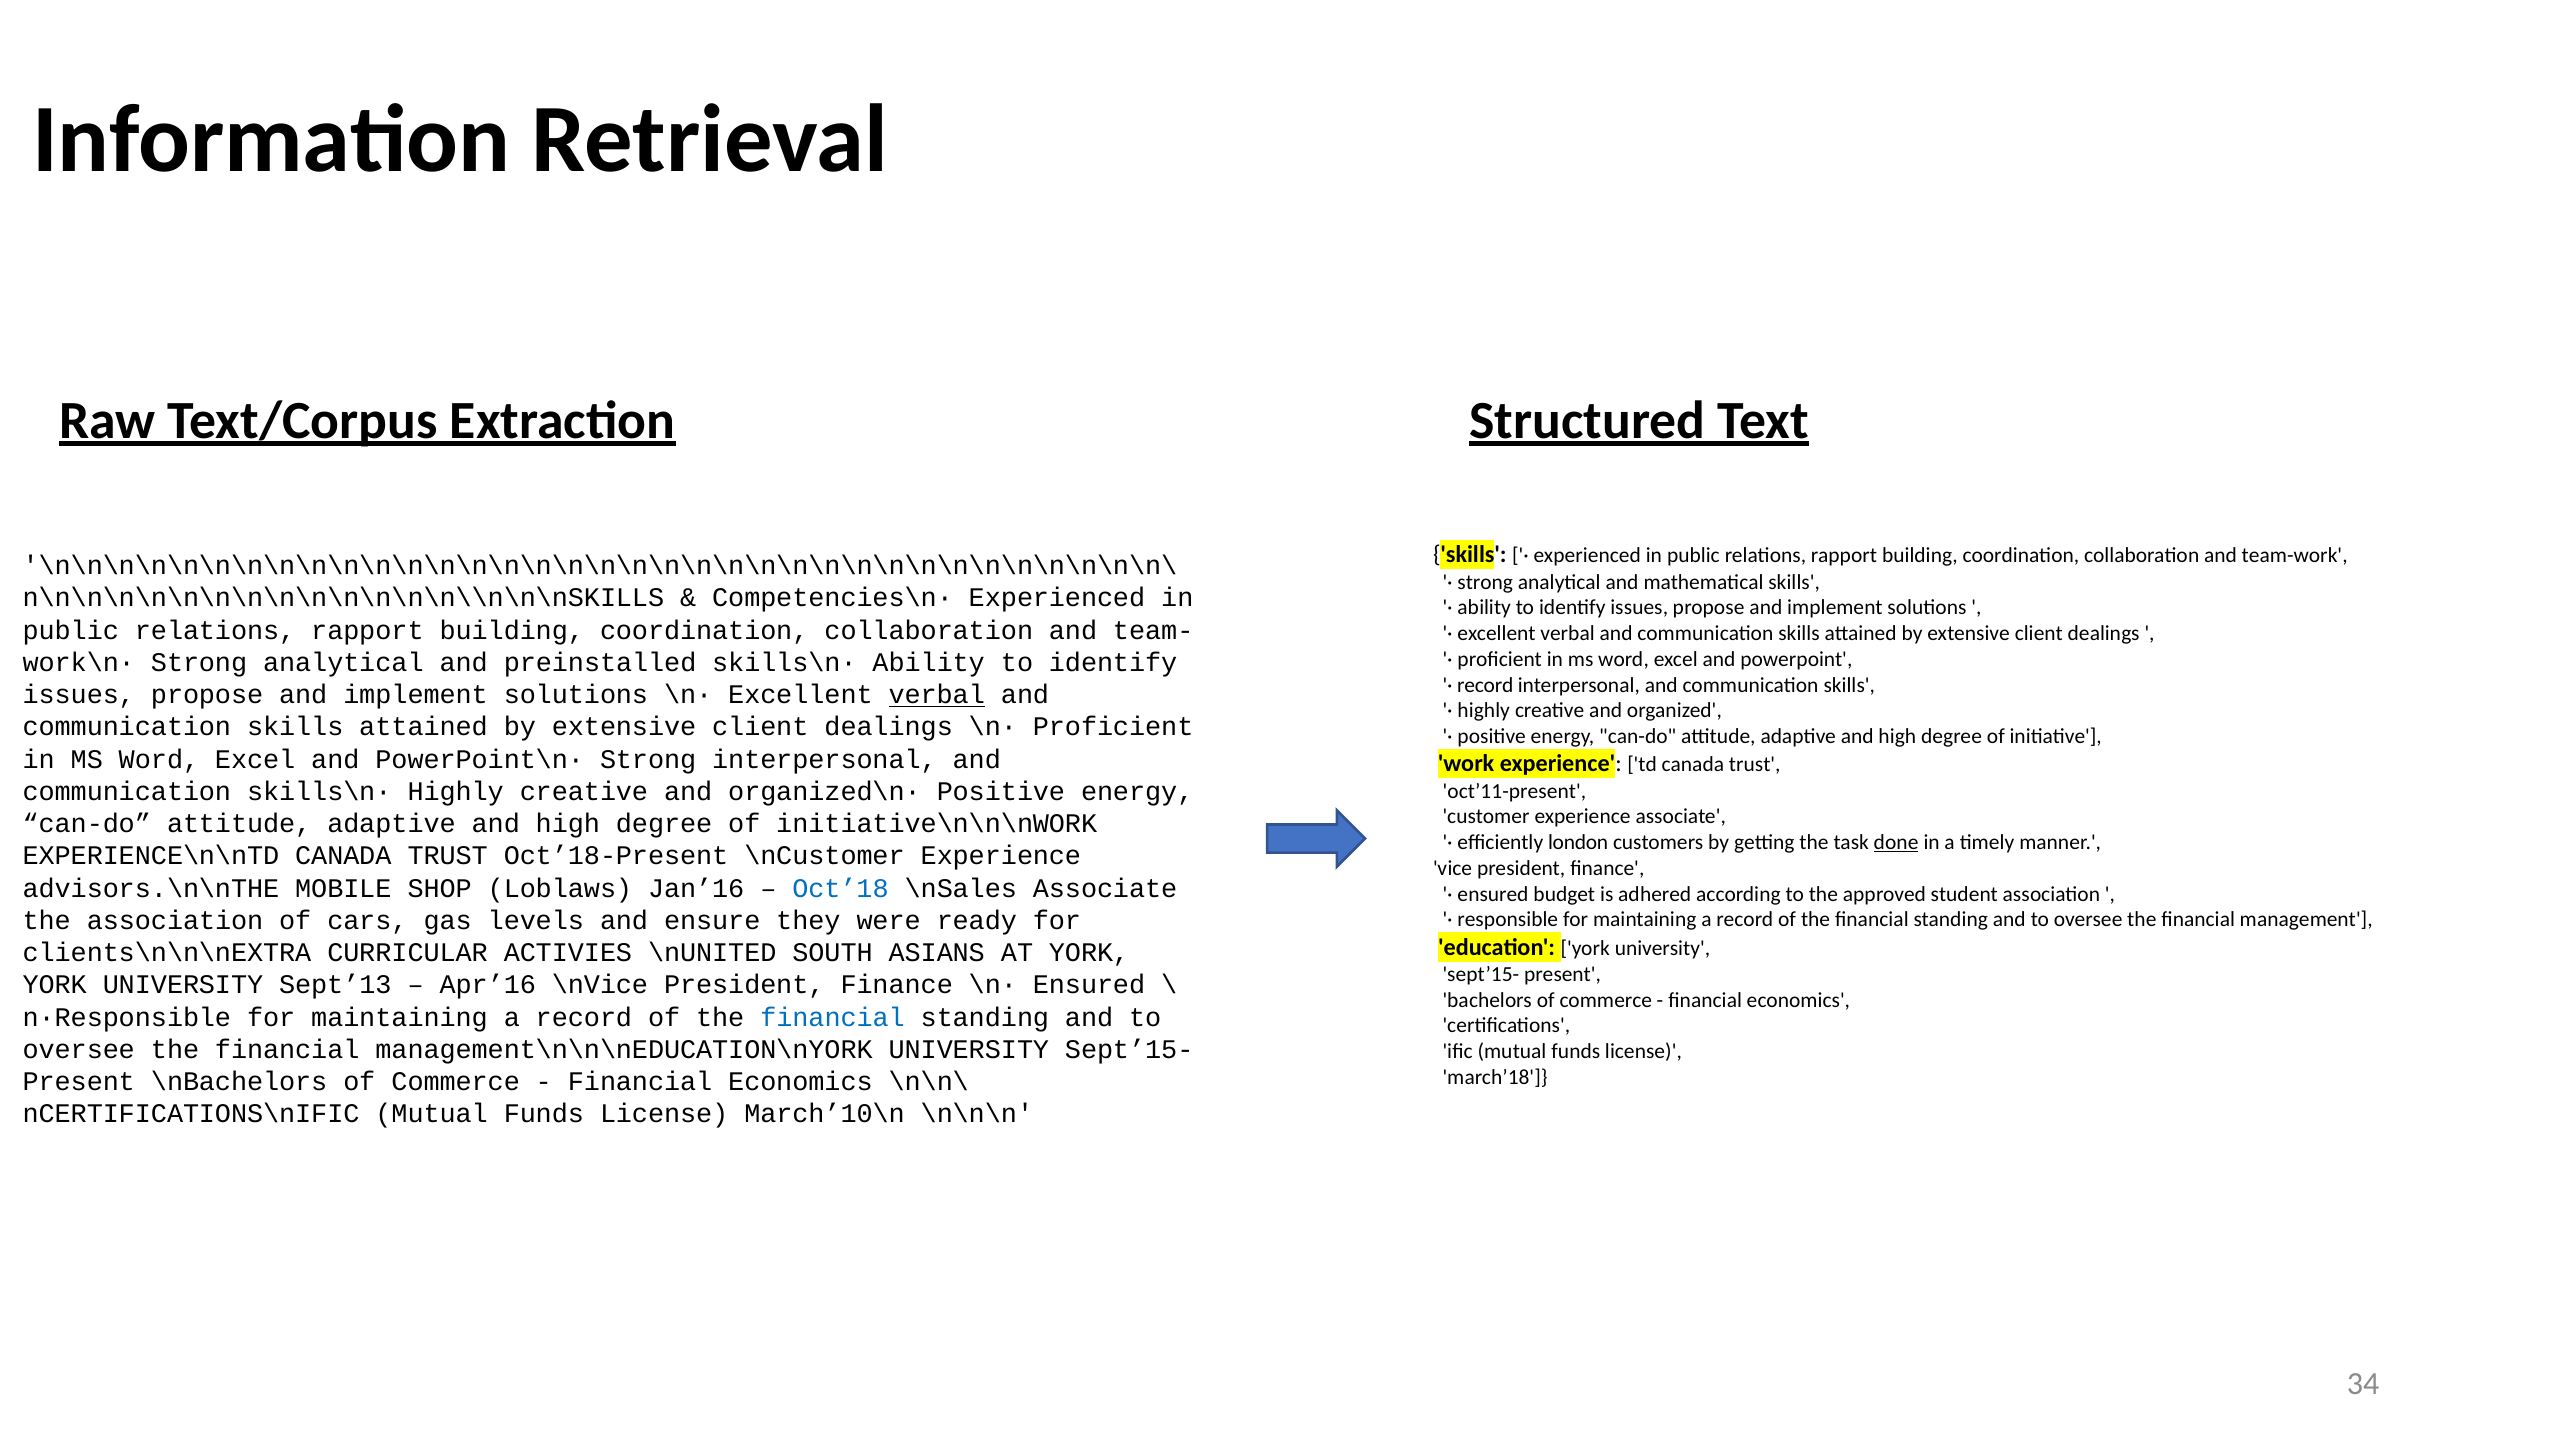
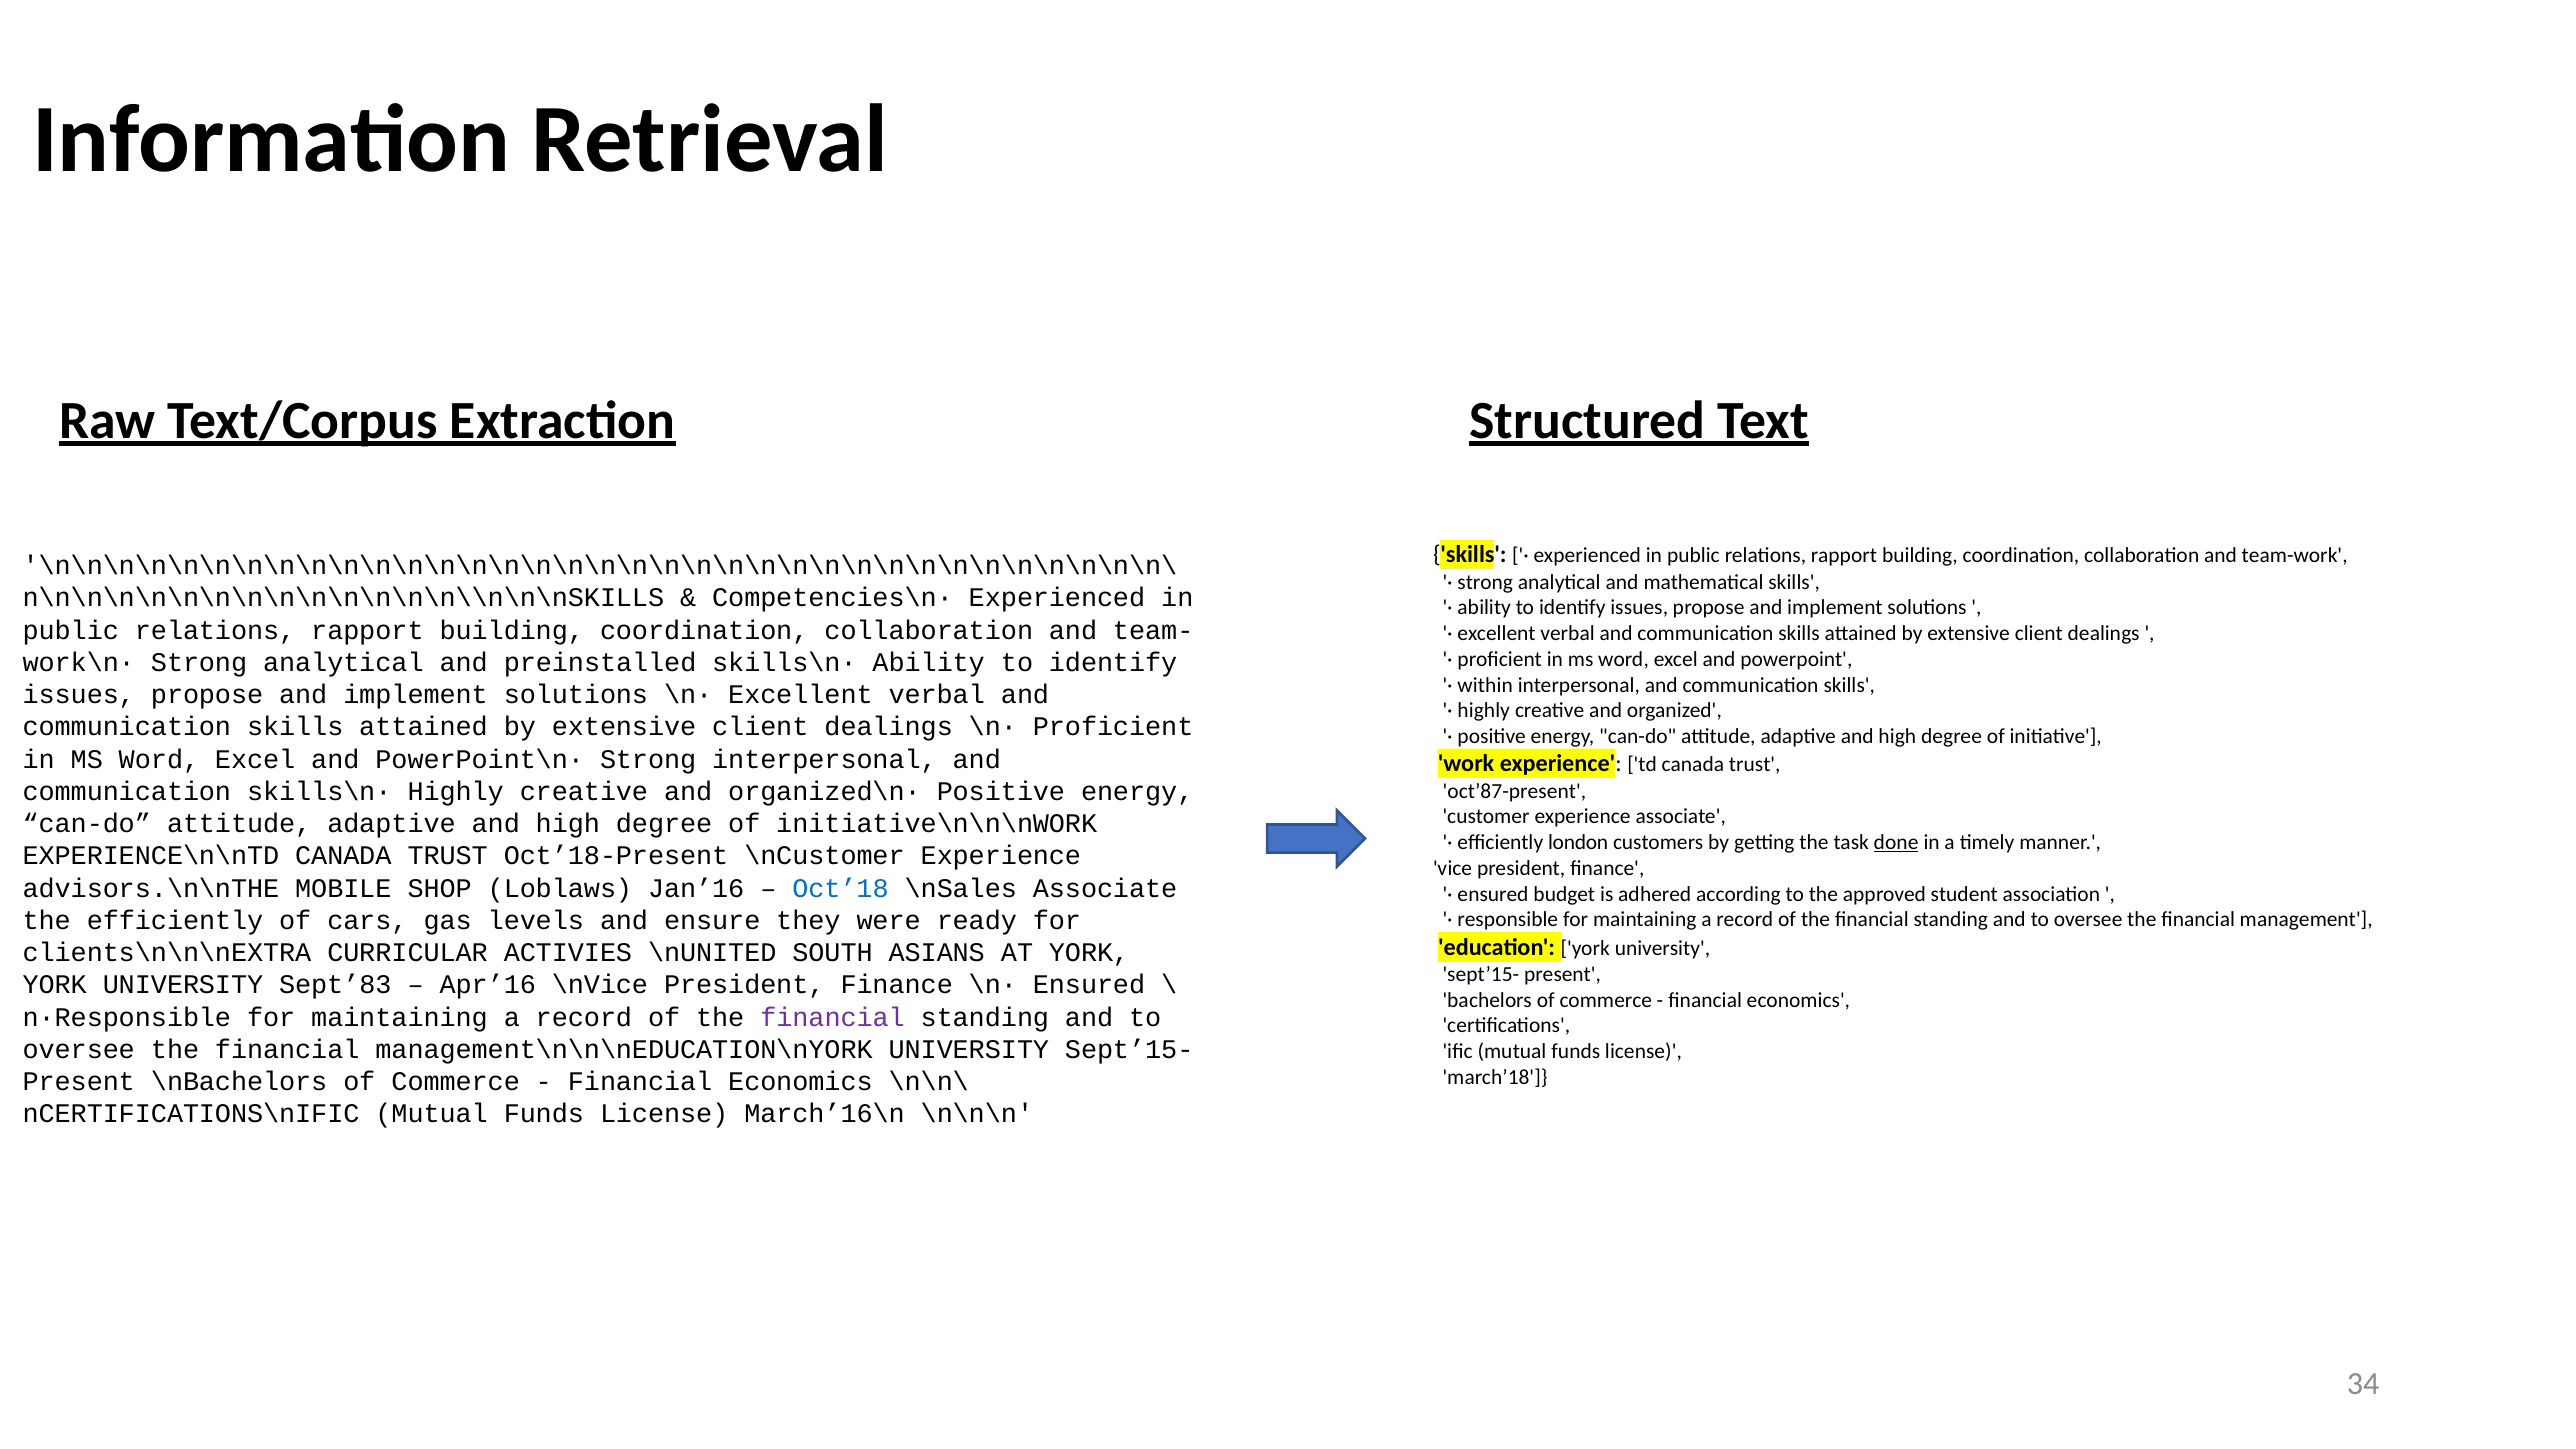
record: record -> within (1485, 685)
verbal underline: present -> none (937, 695)
oct’11-present: oct’11-present -> oct’87-present (1514, 791)
the association: association -> efficiently (175, 921)
Sept’13: Sept’13 -> Sept’83 (335, 985)
financial colour: blue -> purple (833, 1017)
March’10\n: March’10\n -> March’16\n (825, 1114)
